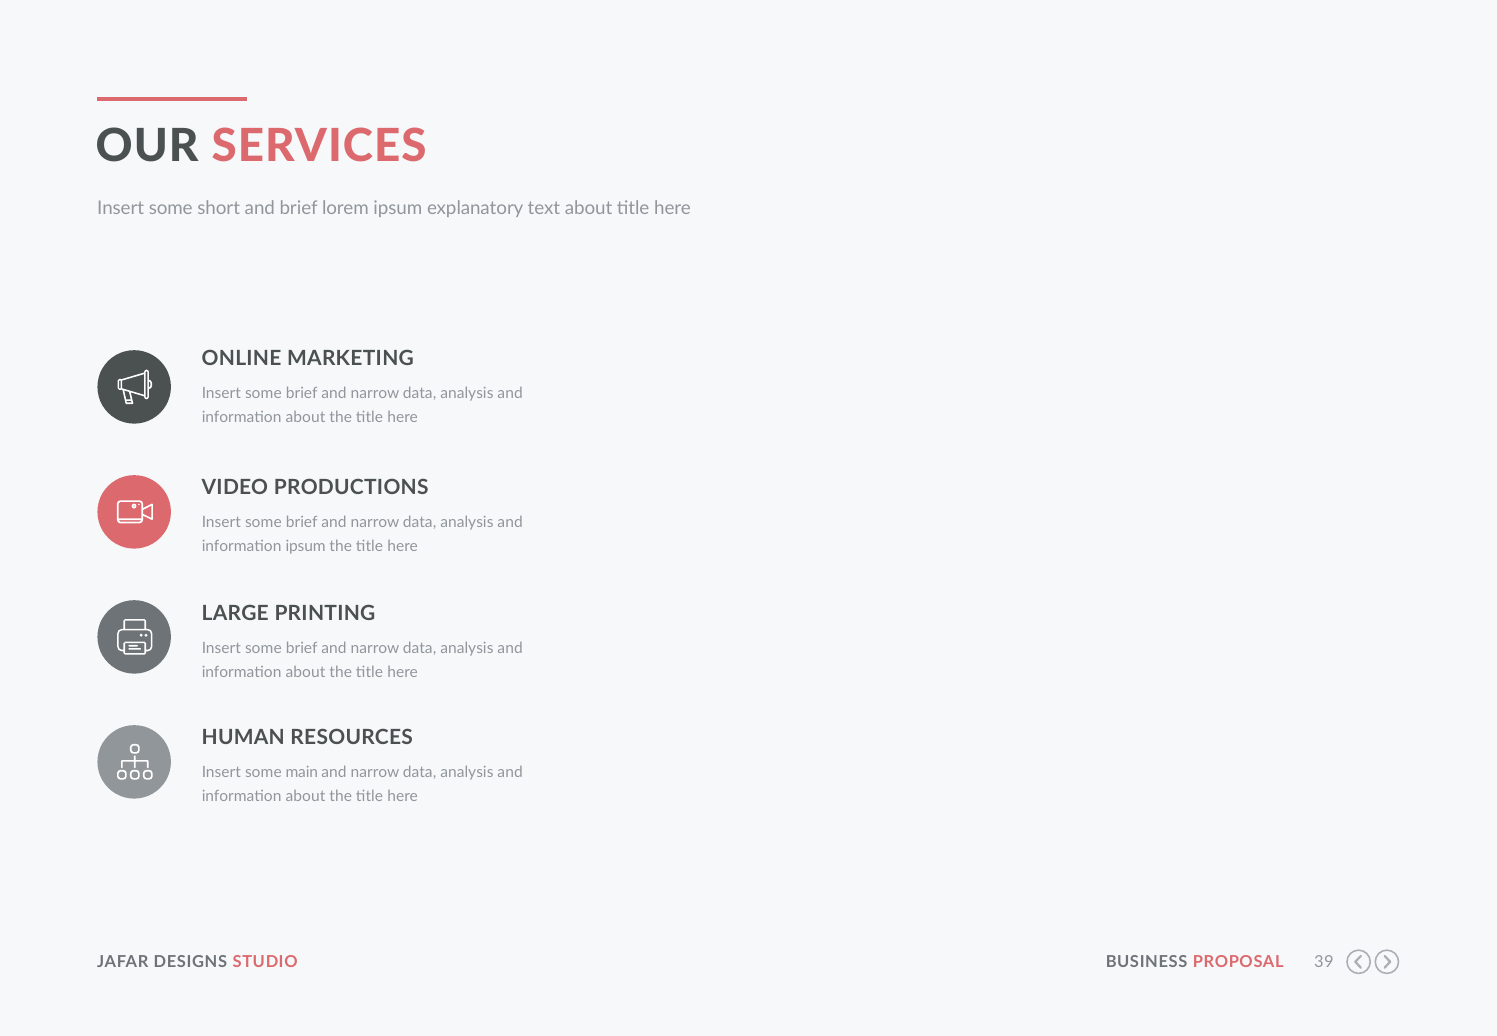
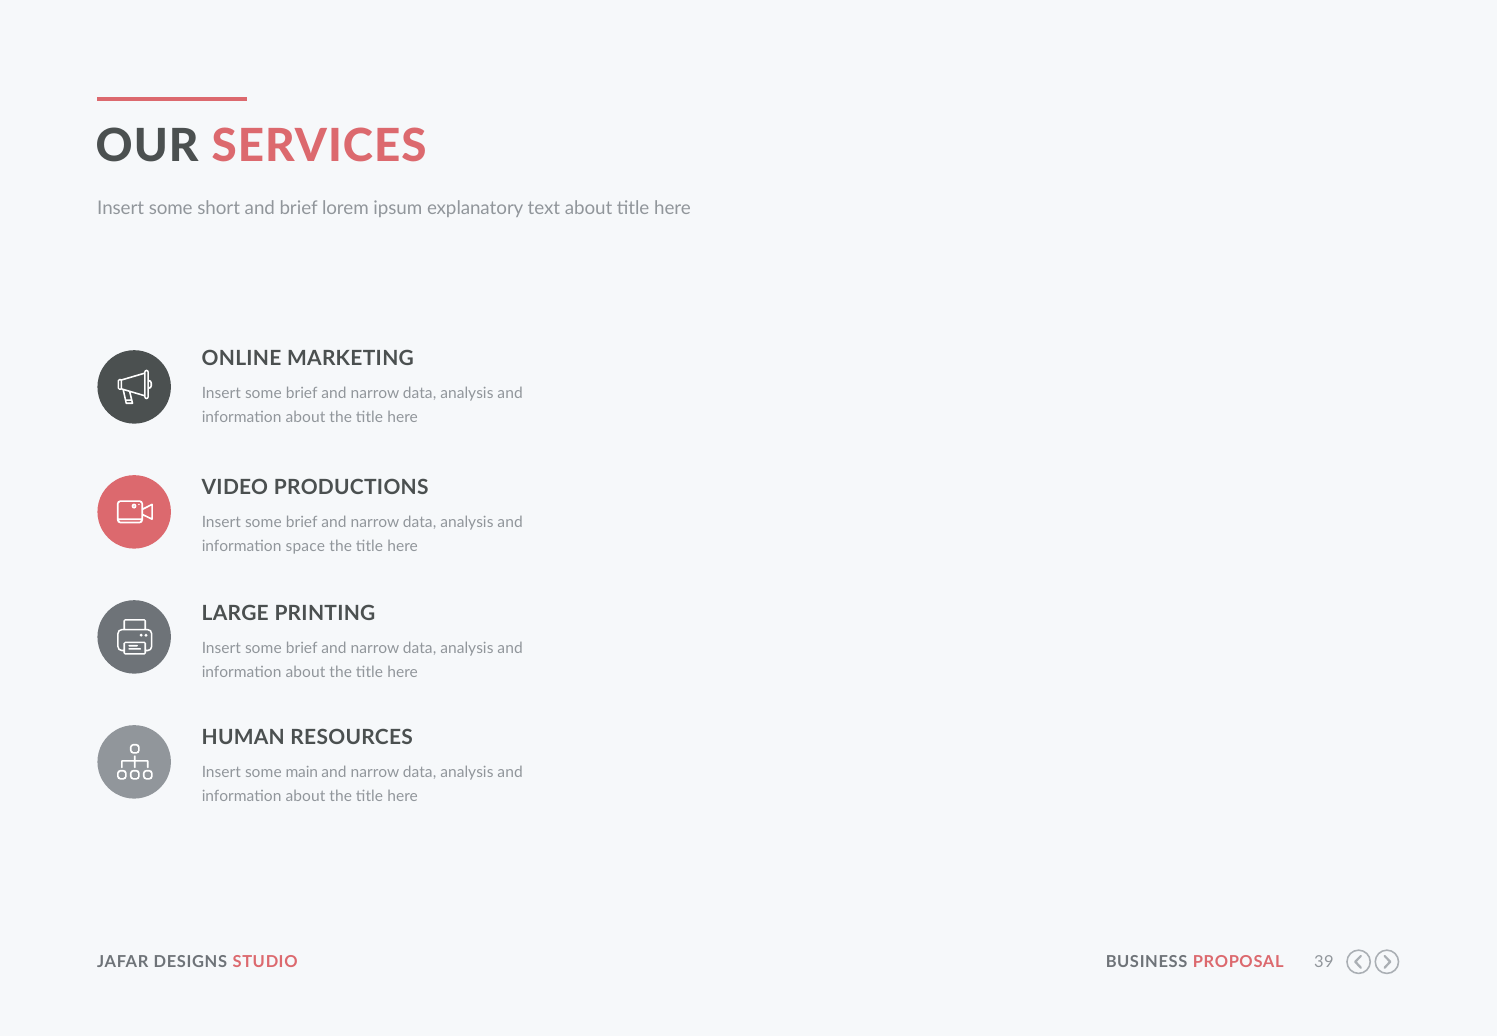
information ipsum: ipsum -> space (305, 547)
